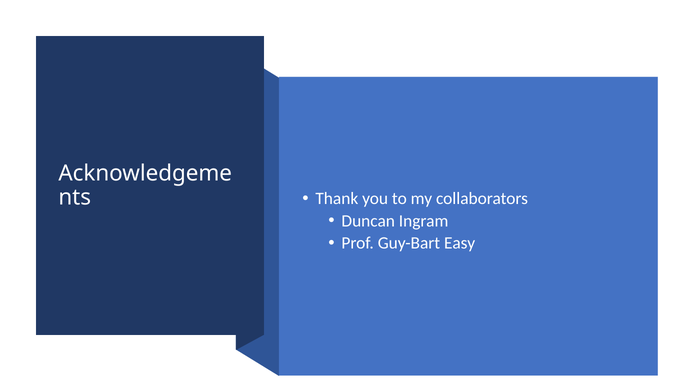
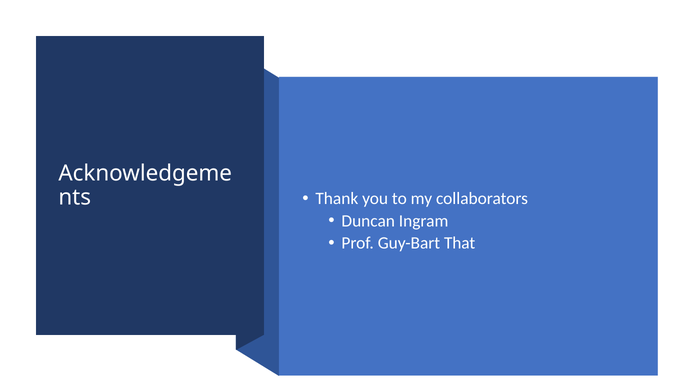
Easy: Easy -> That (460, 243)
